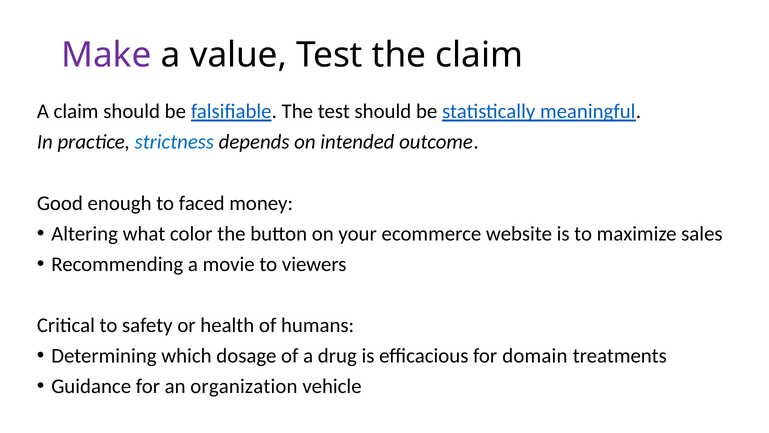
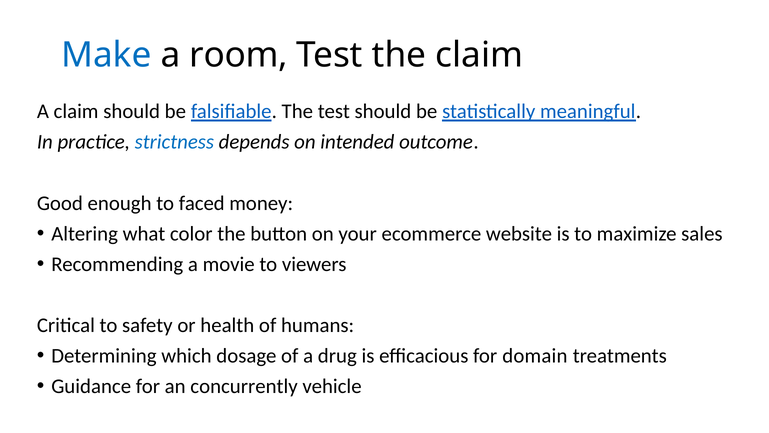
Make colour: purple -> blue (106, 55)
value: value -> room (239, 55)
organization: organization -> concurrently (244, 386)
